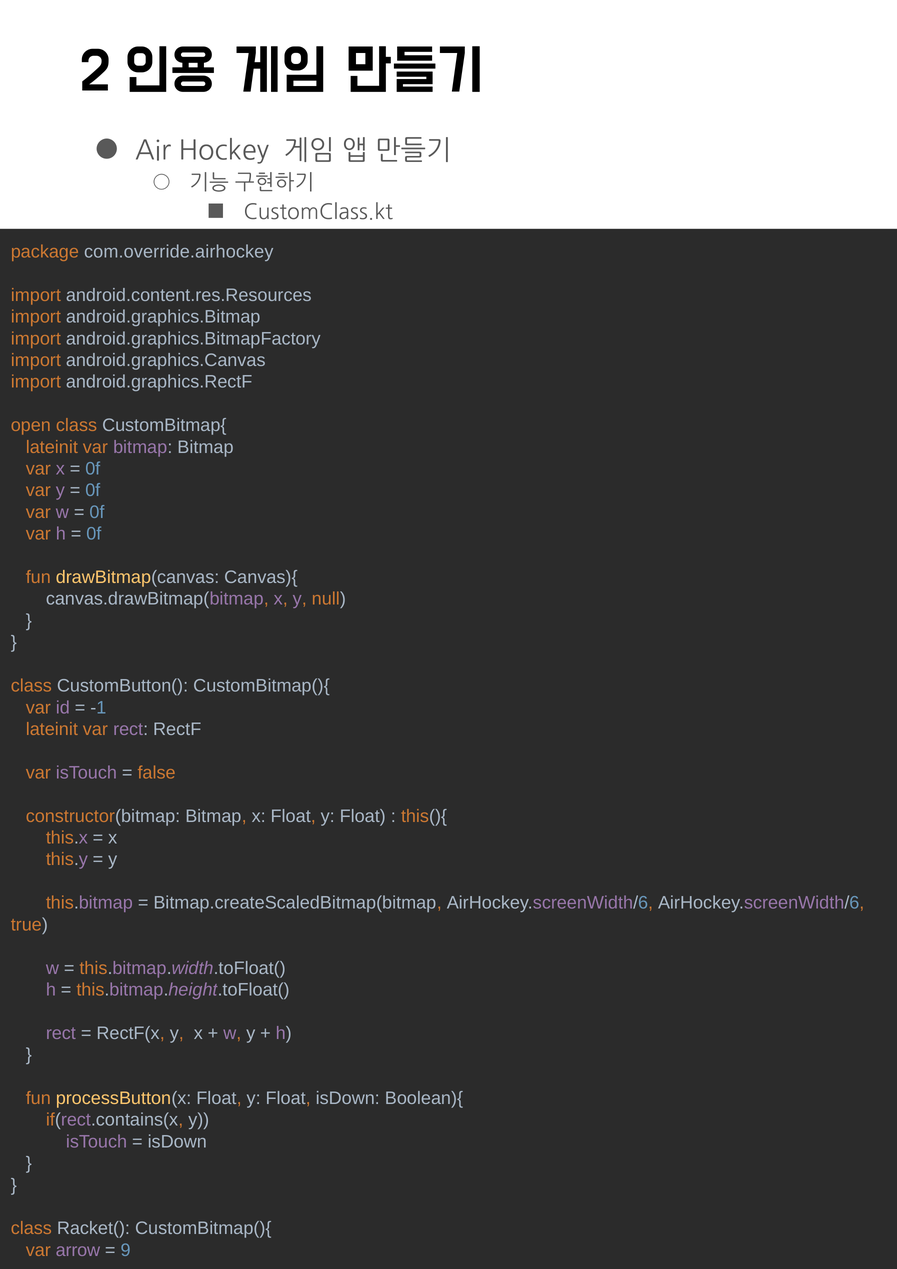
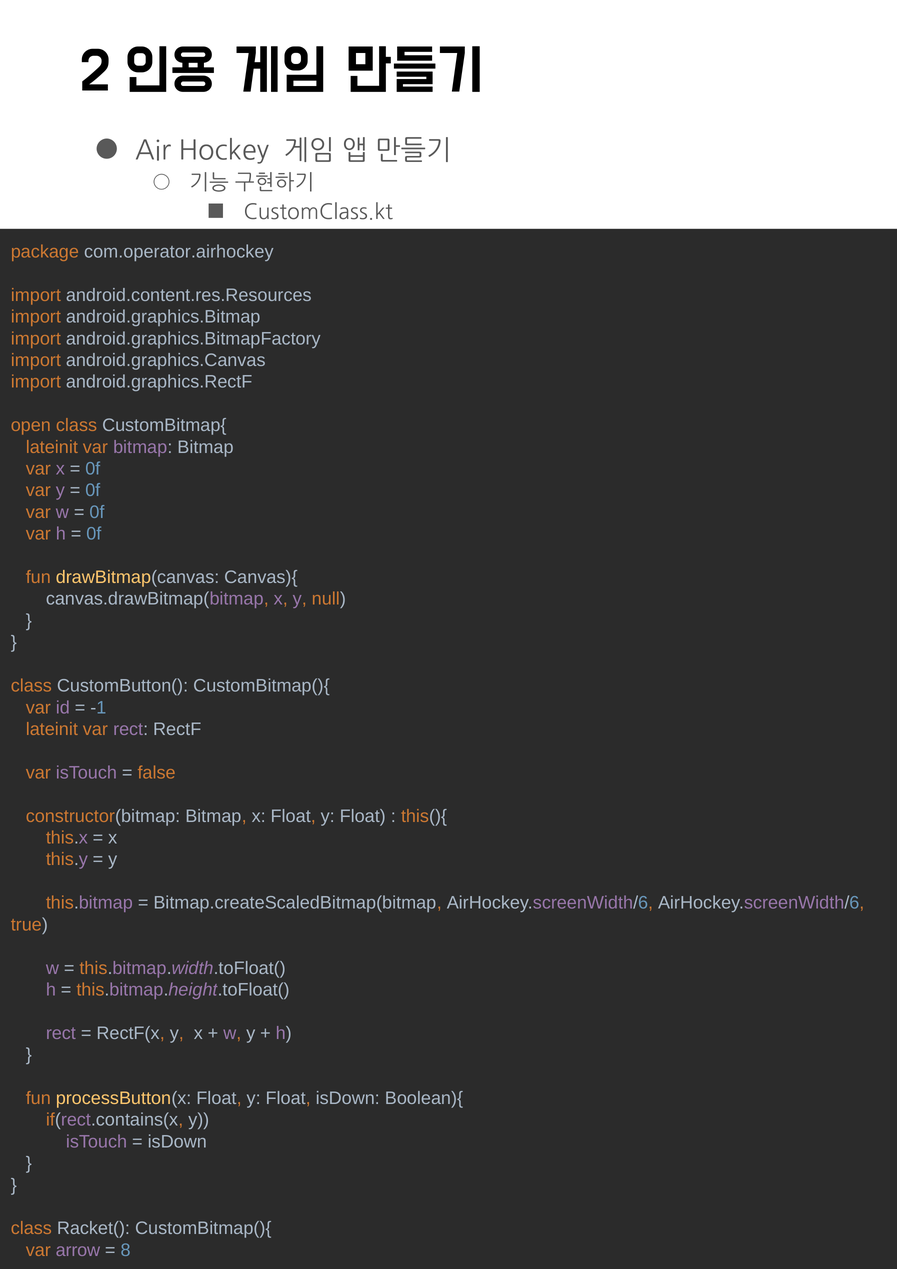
com.override.airhockey: com.override.airhockey -> com.operator.airhockey (179, 252)
9: 9 -> 8 (126, 1250)
